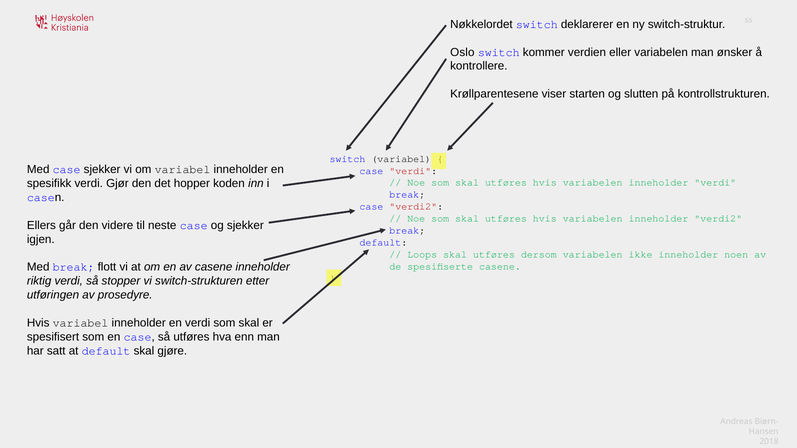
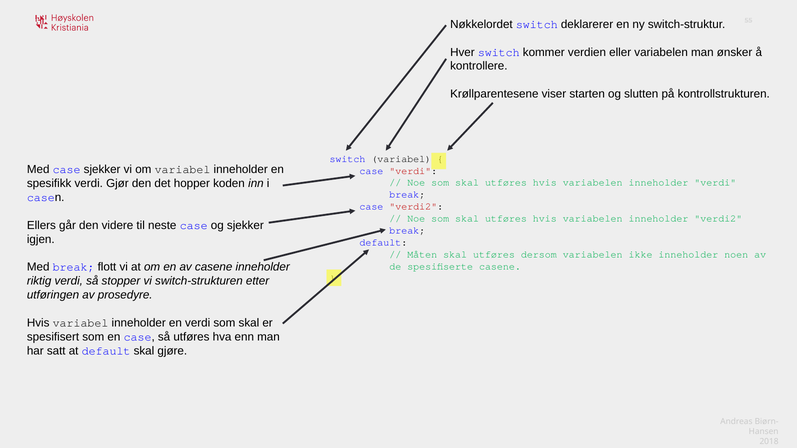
Oslo: Oslo -> Hver (462, 52)
Loops: Loops -> Måten (422, 255)
